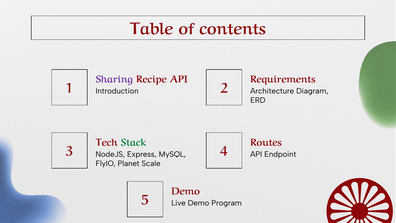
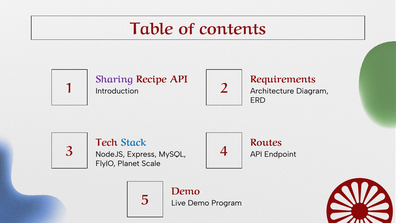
Stack colour: green -> blue (133, 142)
